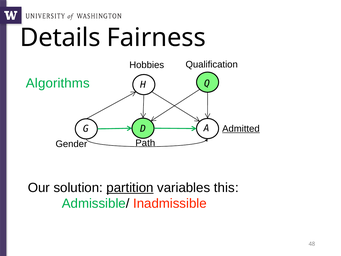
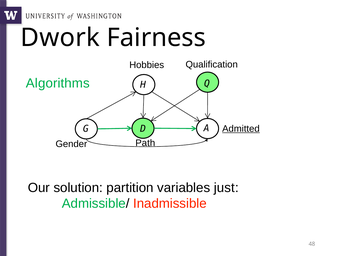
Details: Details -> Dwork (60, 38)
partition underline: present -> none (130, 187)
this: this -> just (226, 187)
